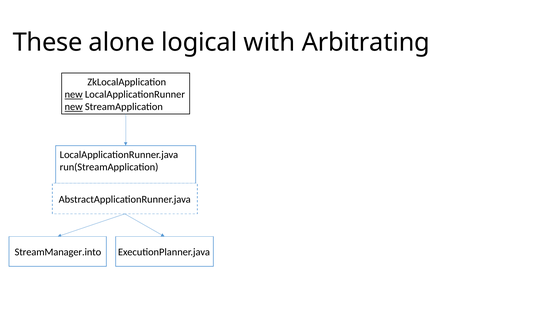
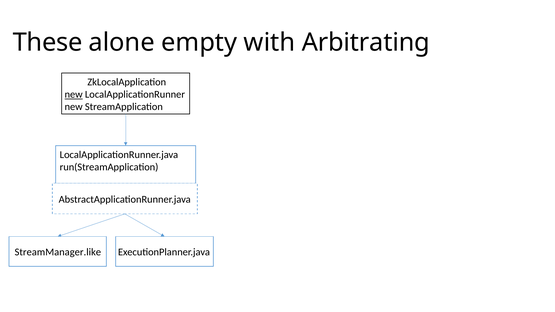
logical: logical -> empty (199, 43)
new underline: present -> none (74, 107)
StreamManager.into: StreamManager.into -> StreamManager.like (58, 252)
